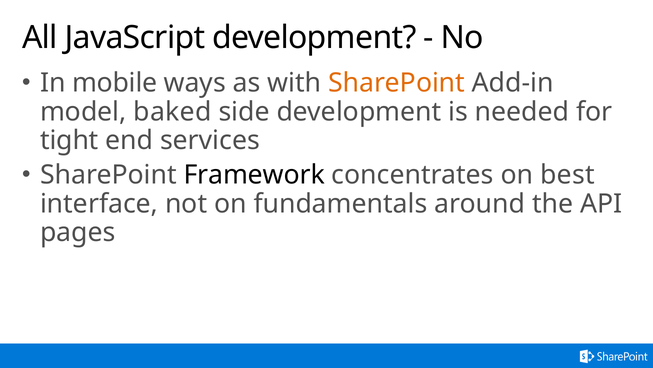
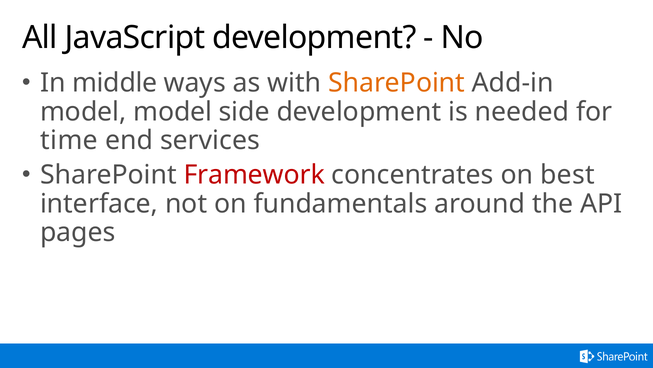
mobile: mobile -> middle (115, 83)
model baked: baked -> model (173, 112)
tight: tight -> time (69, 140)
Framework colour: black -> red (254, 174)
